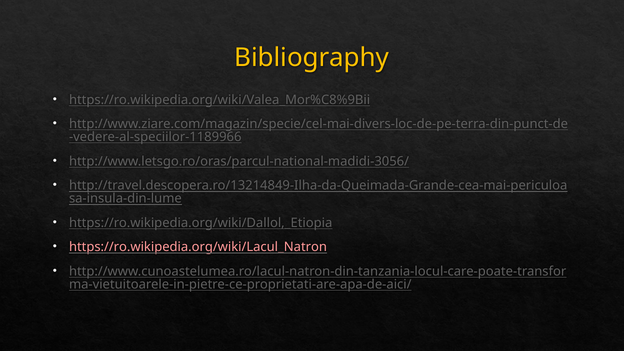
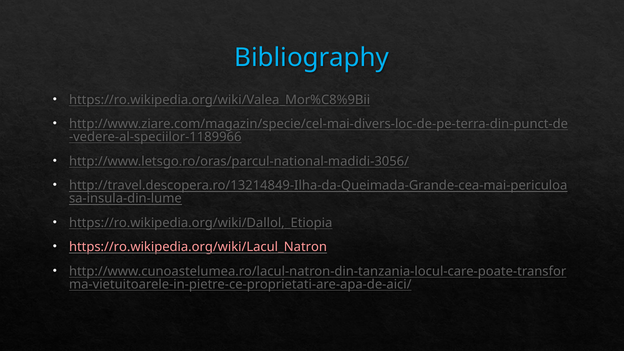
Bibliography colour: yellow -> light blue (312, 58)
